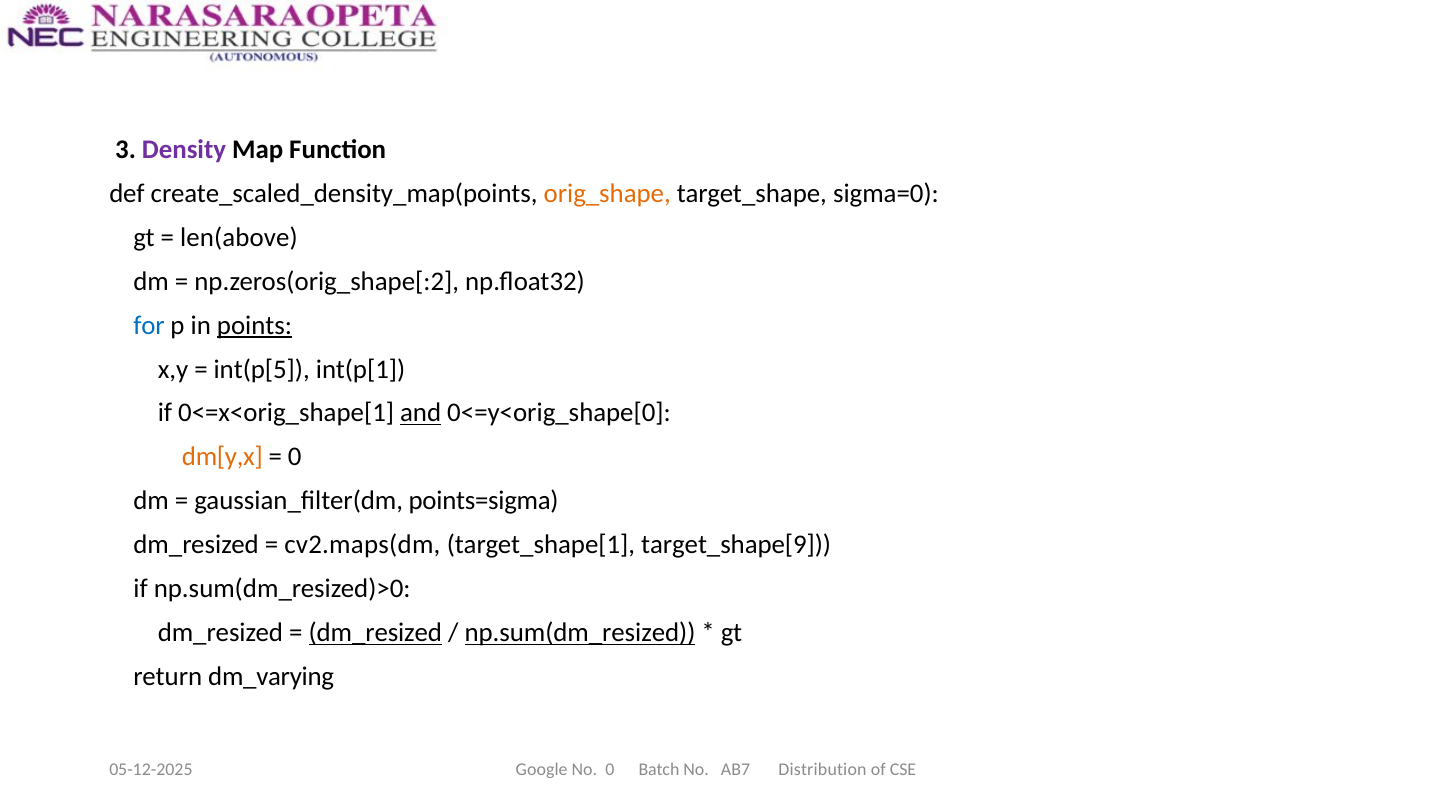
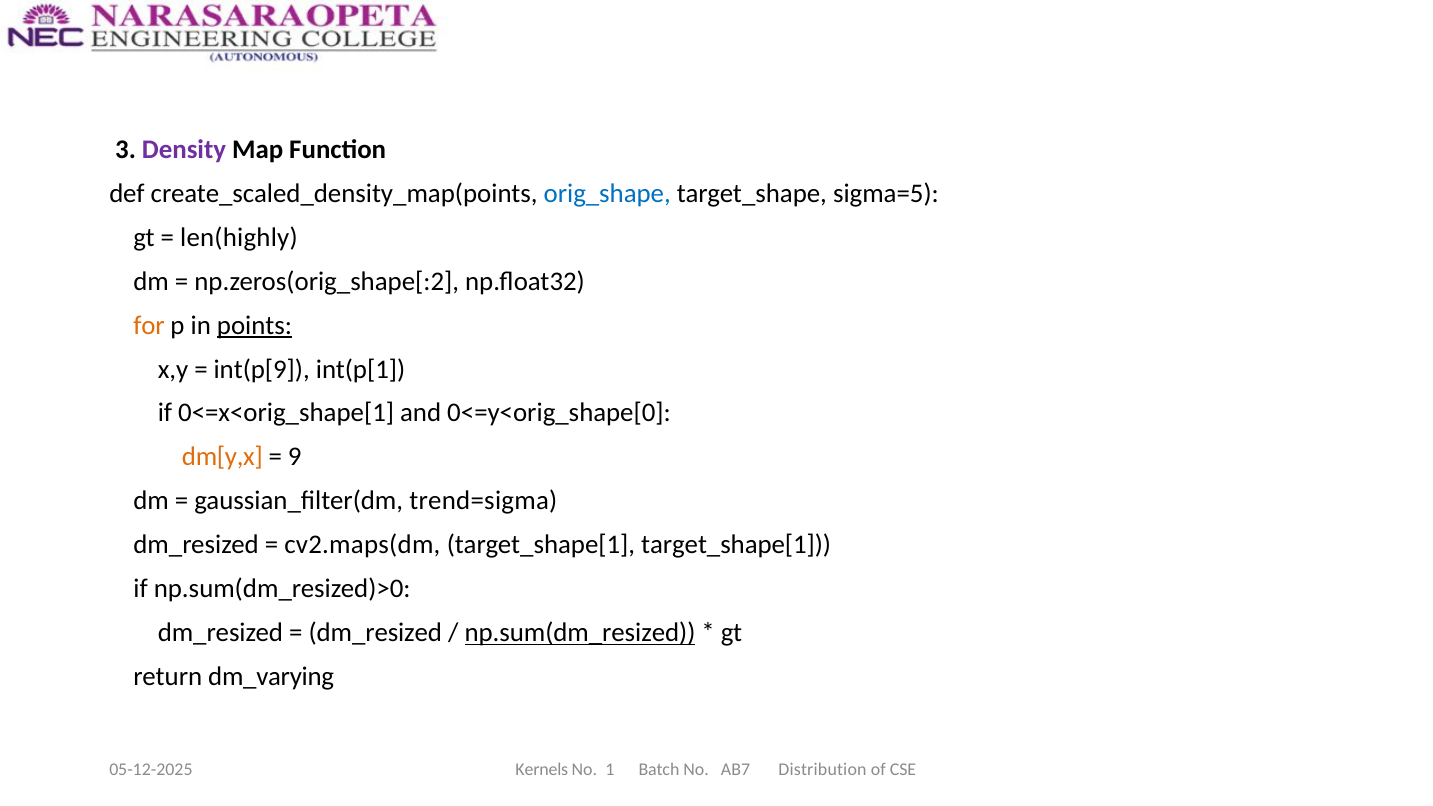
orig_shape colour: orange -> blue (607, 193)
sigma=0: sigma=0 -> sigma=5 (886, 193)
len(above: len(above -> len(highly (239, 237)
for colour: blue -> orange (149, 325)
int(p[5: int(p[5 -> int(p[9 (262, 369)
and underline: present -> none (421, 413)
0: 0 -> 9 (295, 457)
points=sigma: points=sigma -> trend=sigma (483, 501)
target_shape[1 target_shape[9: target_shape[9 -> target_shape[1 (736, 545)
dm_resized underline: present -> none (375, 633)
Google: Google -> Kernels (542, 770)
No 0: 0 -> 1 (610, 770)
